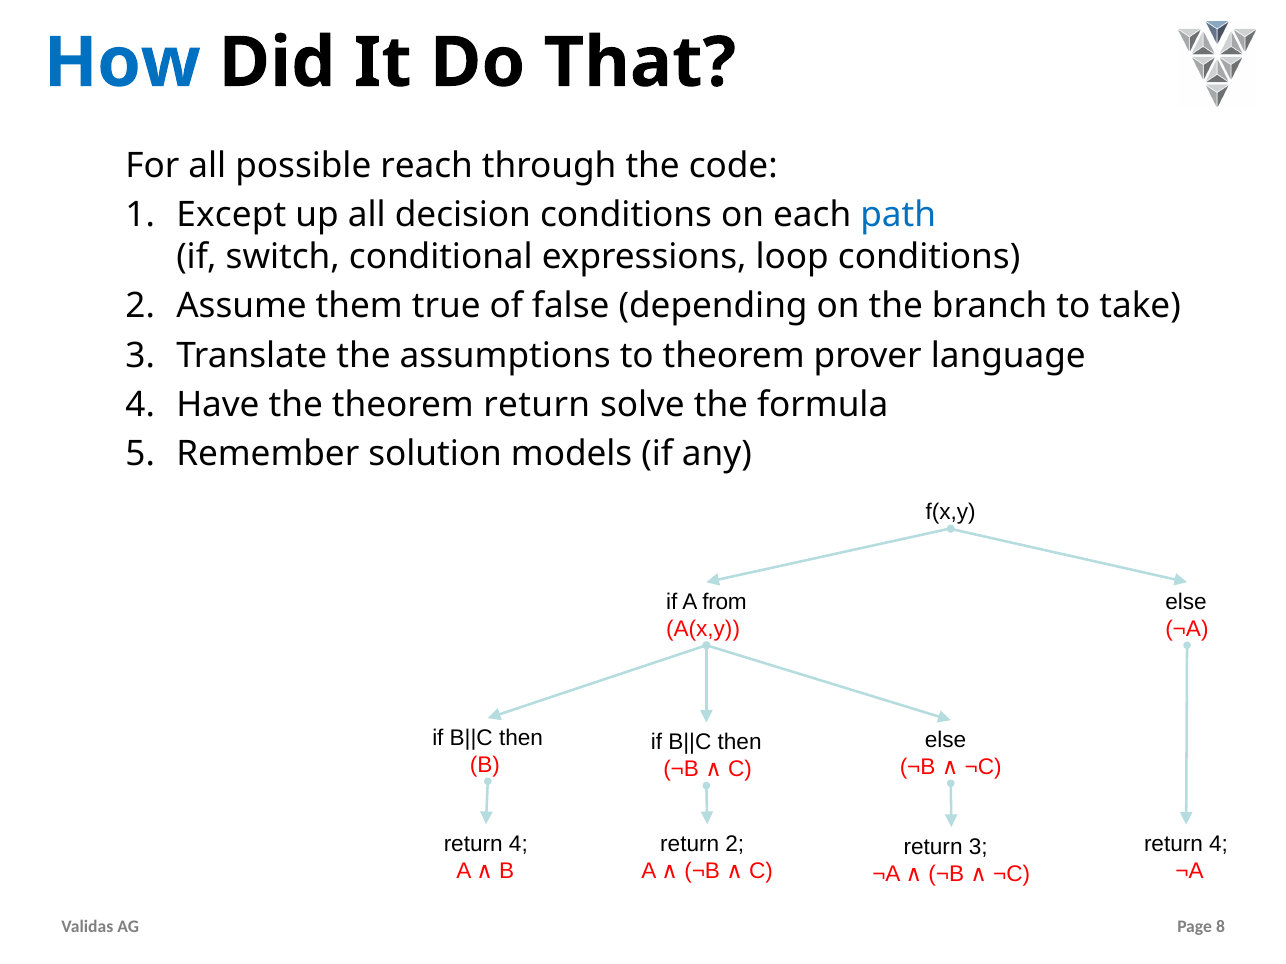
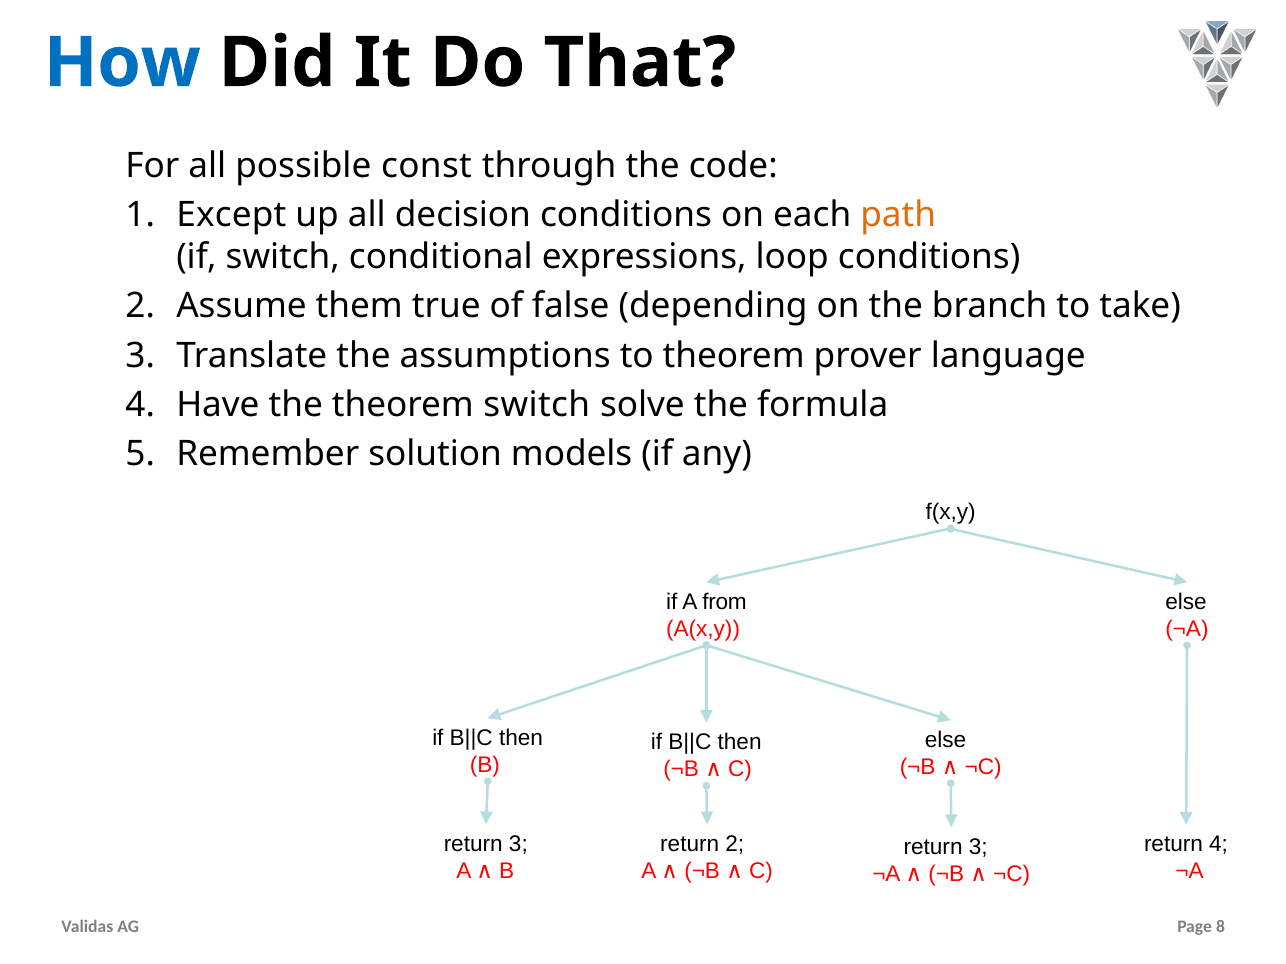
reach: reach -> const (426, 166)
path colour: blue -> orange (898, 215)
theorem return: return -> switch (537, 405)
4: 4 -> 3 (518, 844)
